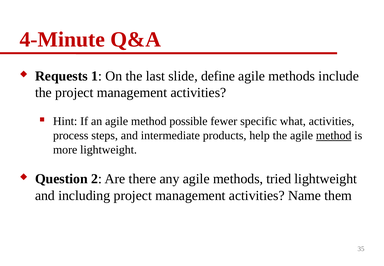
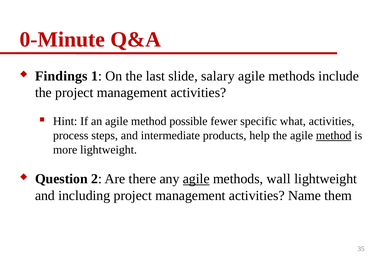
4-Minute: 4-Minute -> 0-Minute (62, 40)
Requests: Requests -> Findings (61, 76)
define: define -> salary (218, 76)
agile underline: none -> present (196, 179)
tried: tried -> wall (279, 179)
